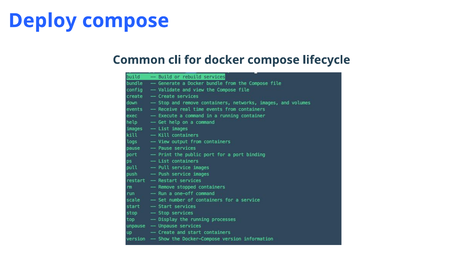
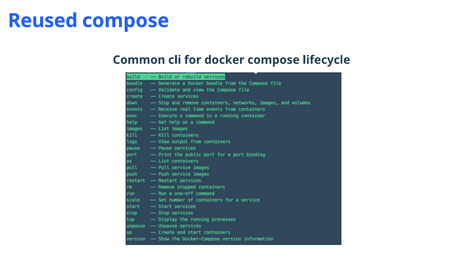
Deploy: Deploy -> Reused (43, 21)
